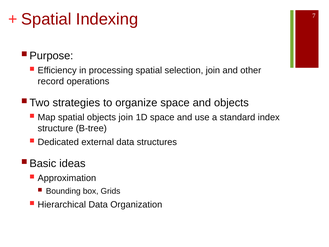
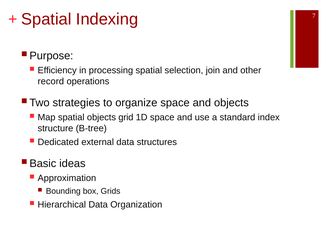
objects join: join -> grid (126, 117)
